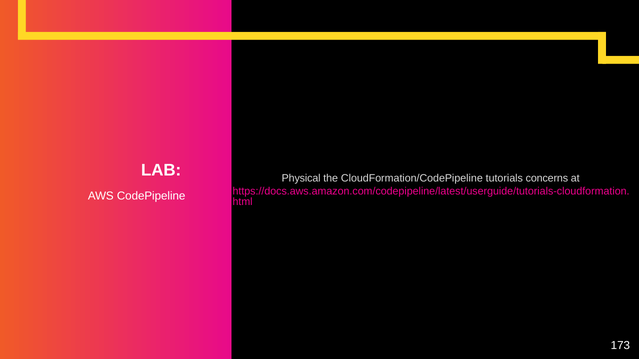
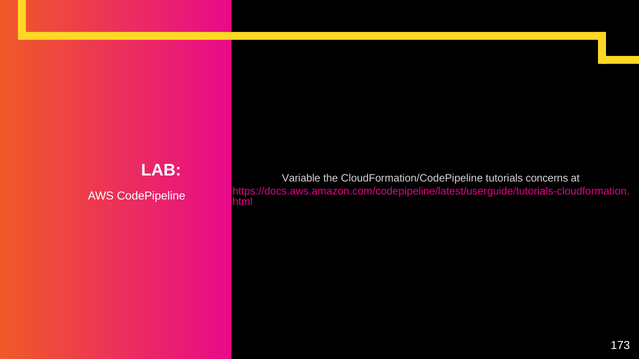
Physical: Physical -> Variable (301, 179)
